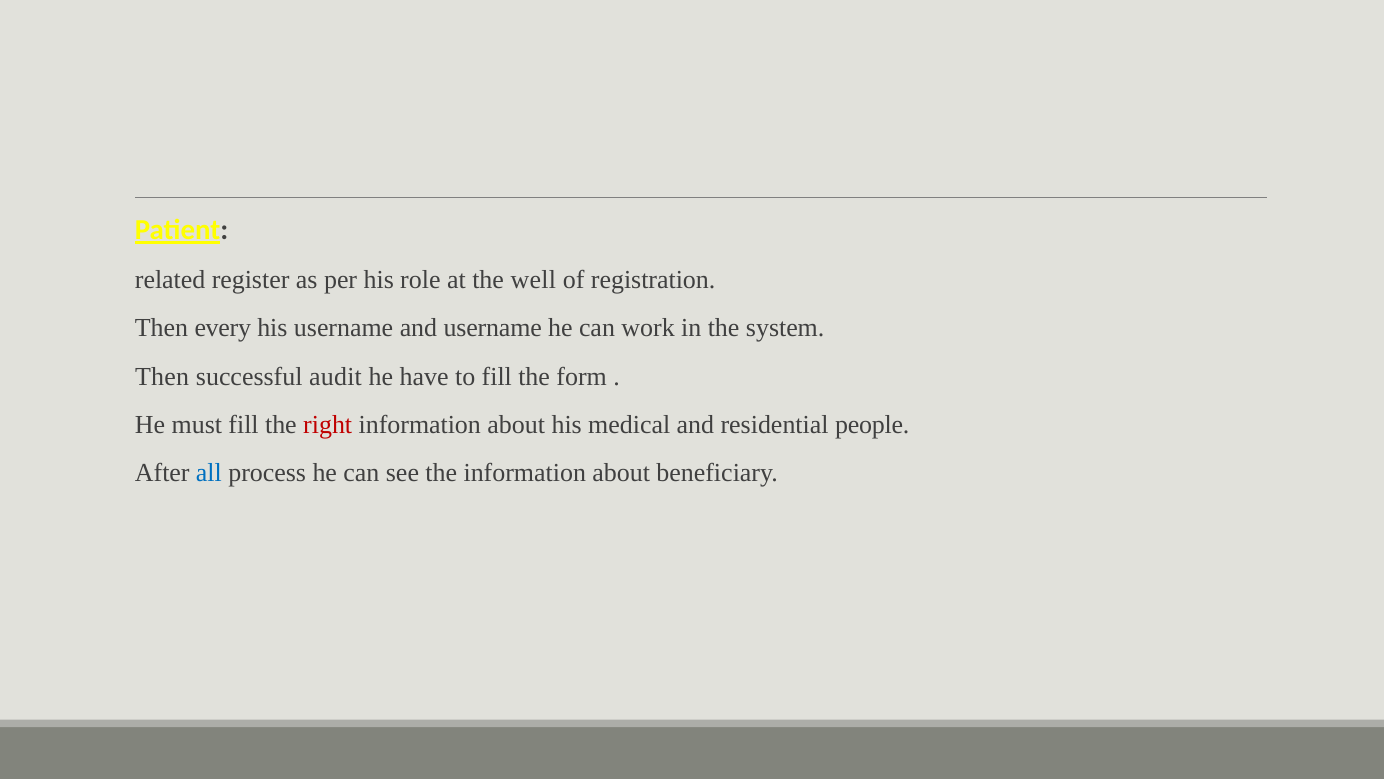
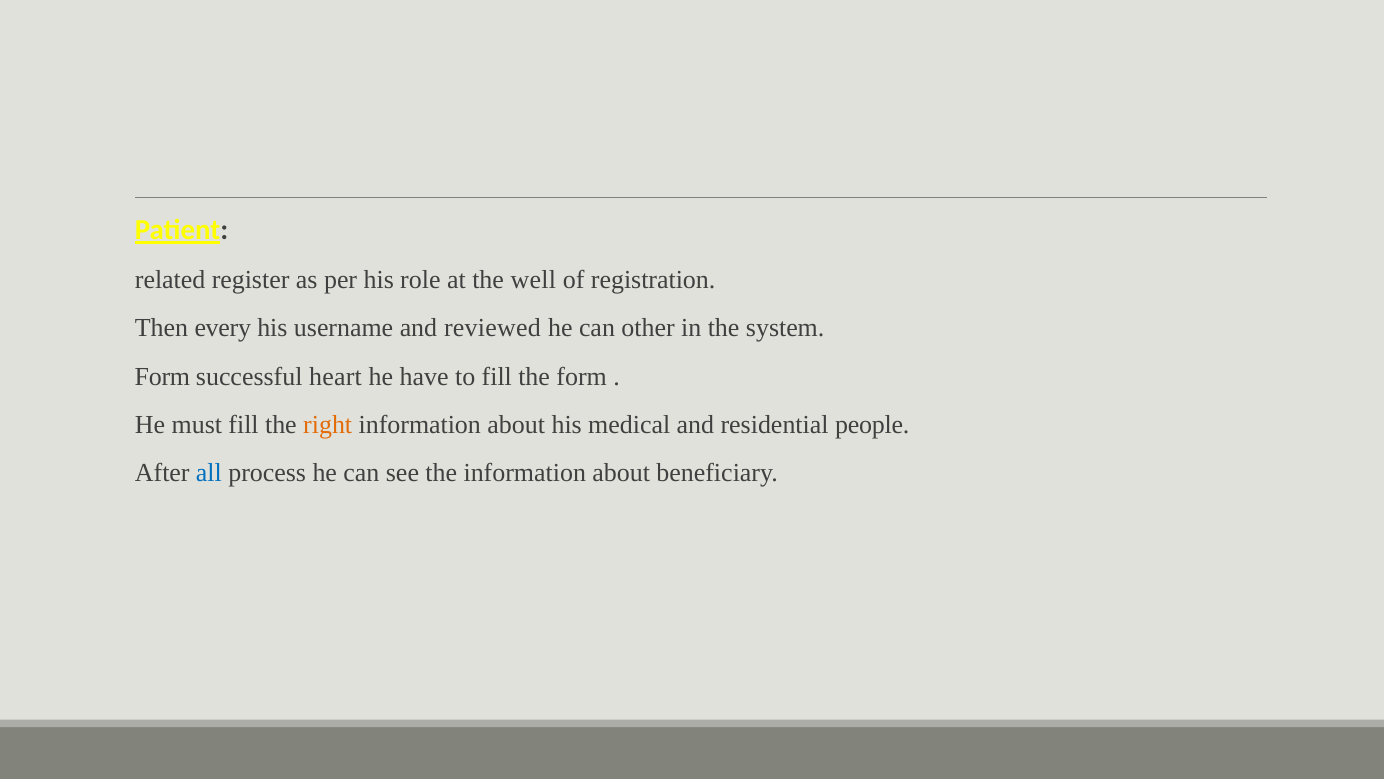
and username: username -> reviewed (493, 328)
work: work -> other (648, 328)
Then: Then -> Form (162, 376)
audit: audit -> heart (335, 376)
right colour: red -> orange (328, 425)
